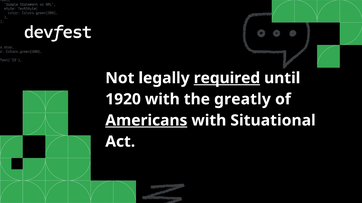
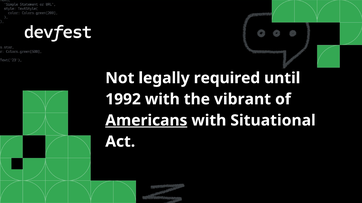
required underline: present -> none (227, 78)
1920: 1920 -> 1992 (123, 100)
greatly: greatly -> vibrant (242, 100)
